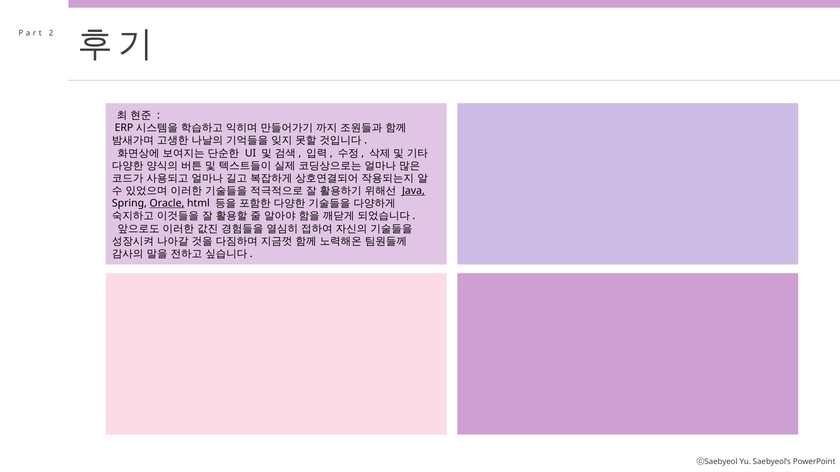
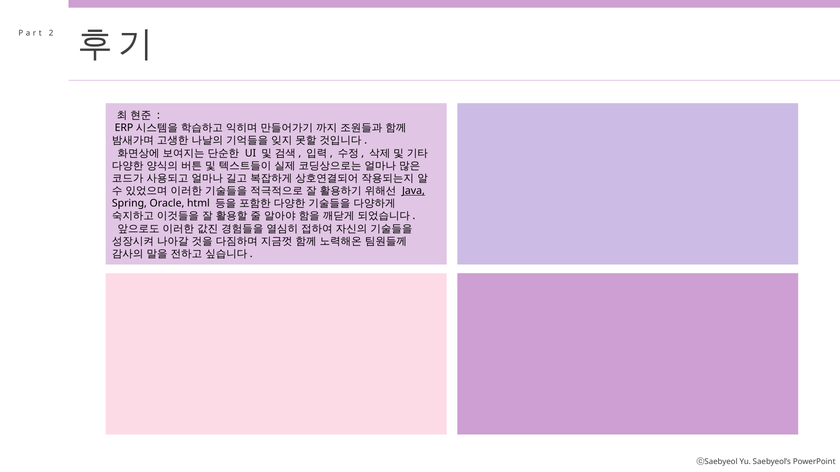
Oracle underline: present -> none (167, 204)
